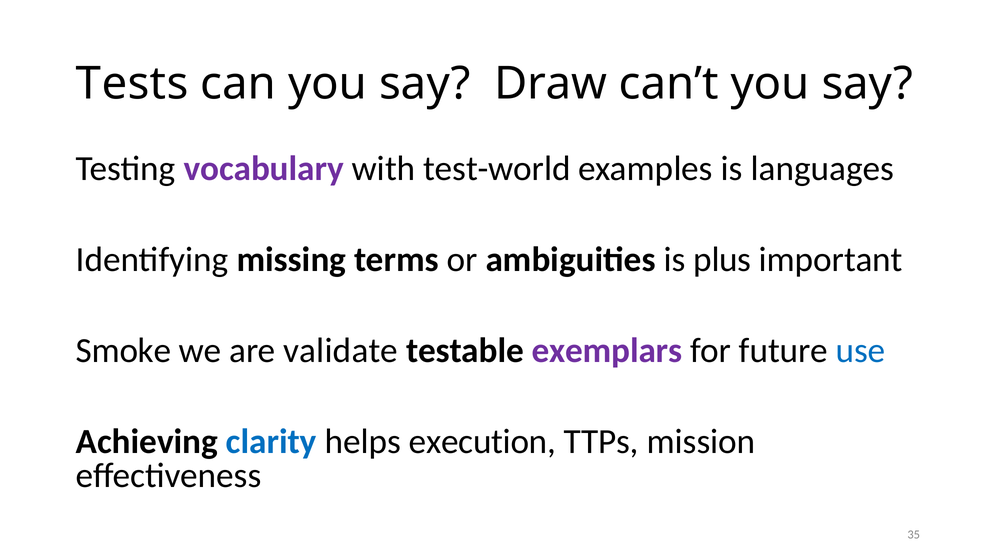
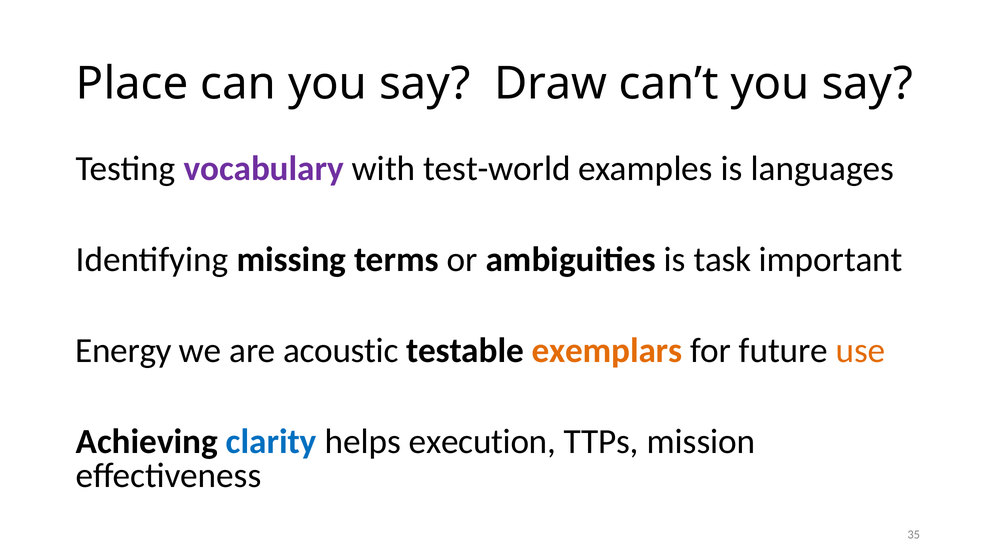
Tests: Tests -> Place (132, 84)
plus: plus -> task (722, 260)
Smoke: Smoke -> Energy (124, 351)
validate: validate -> acoustic (341, 351)
exemplars colour: purple -> orange (607, 351)
use colour: blue -> orange (860, 351)
